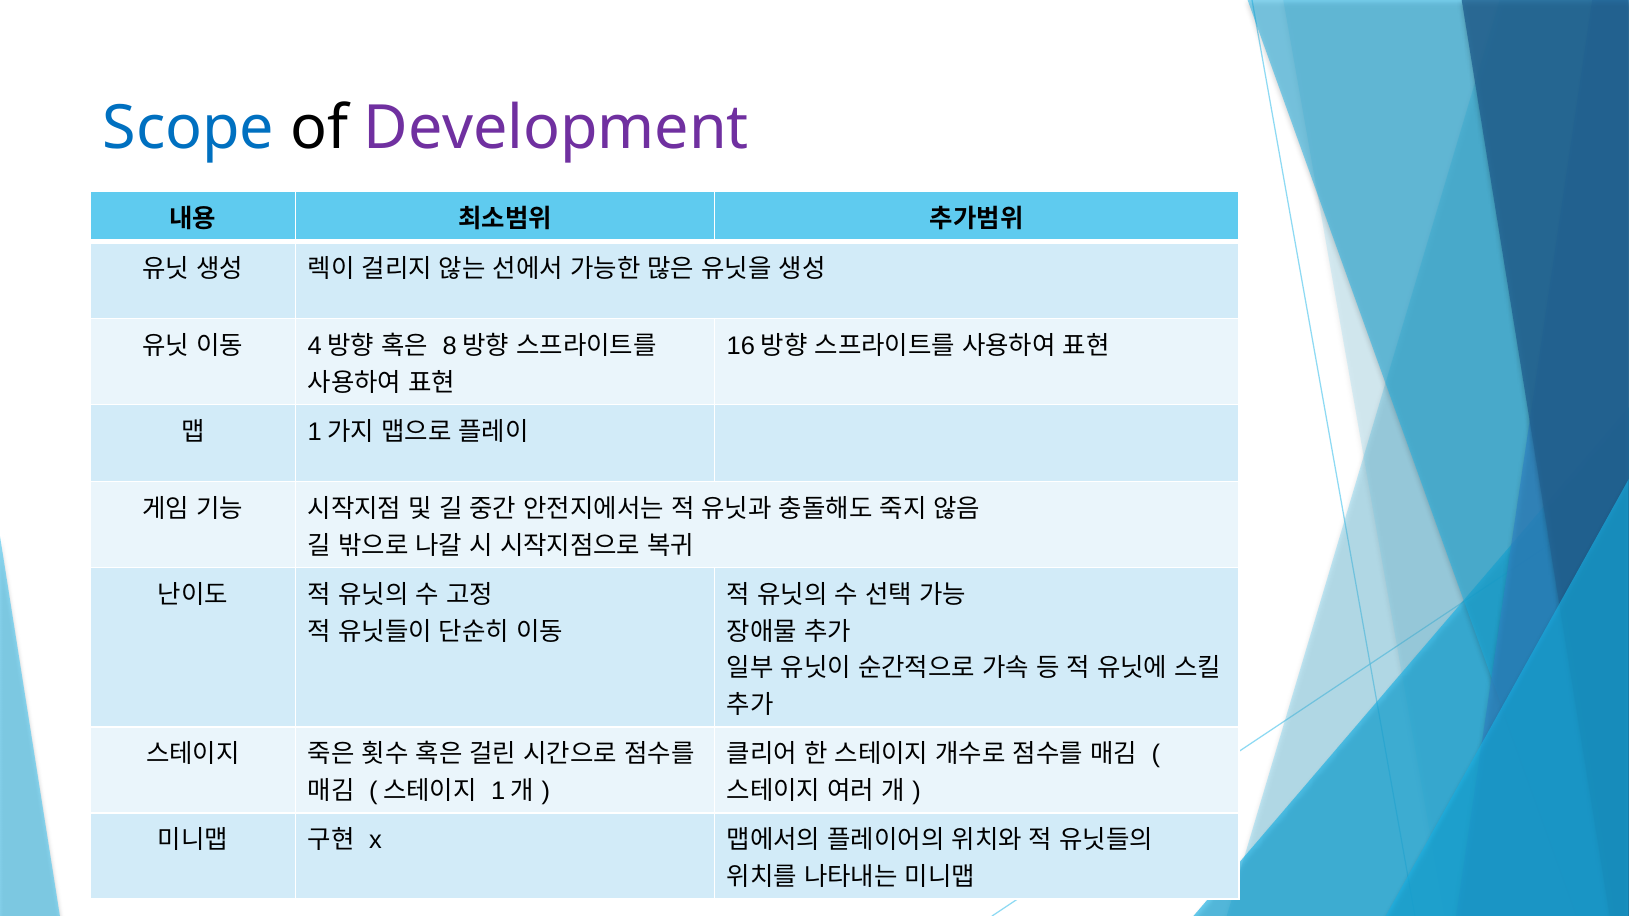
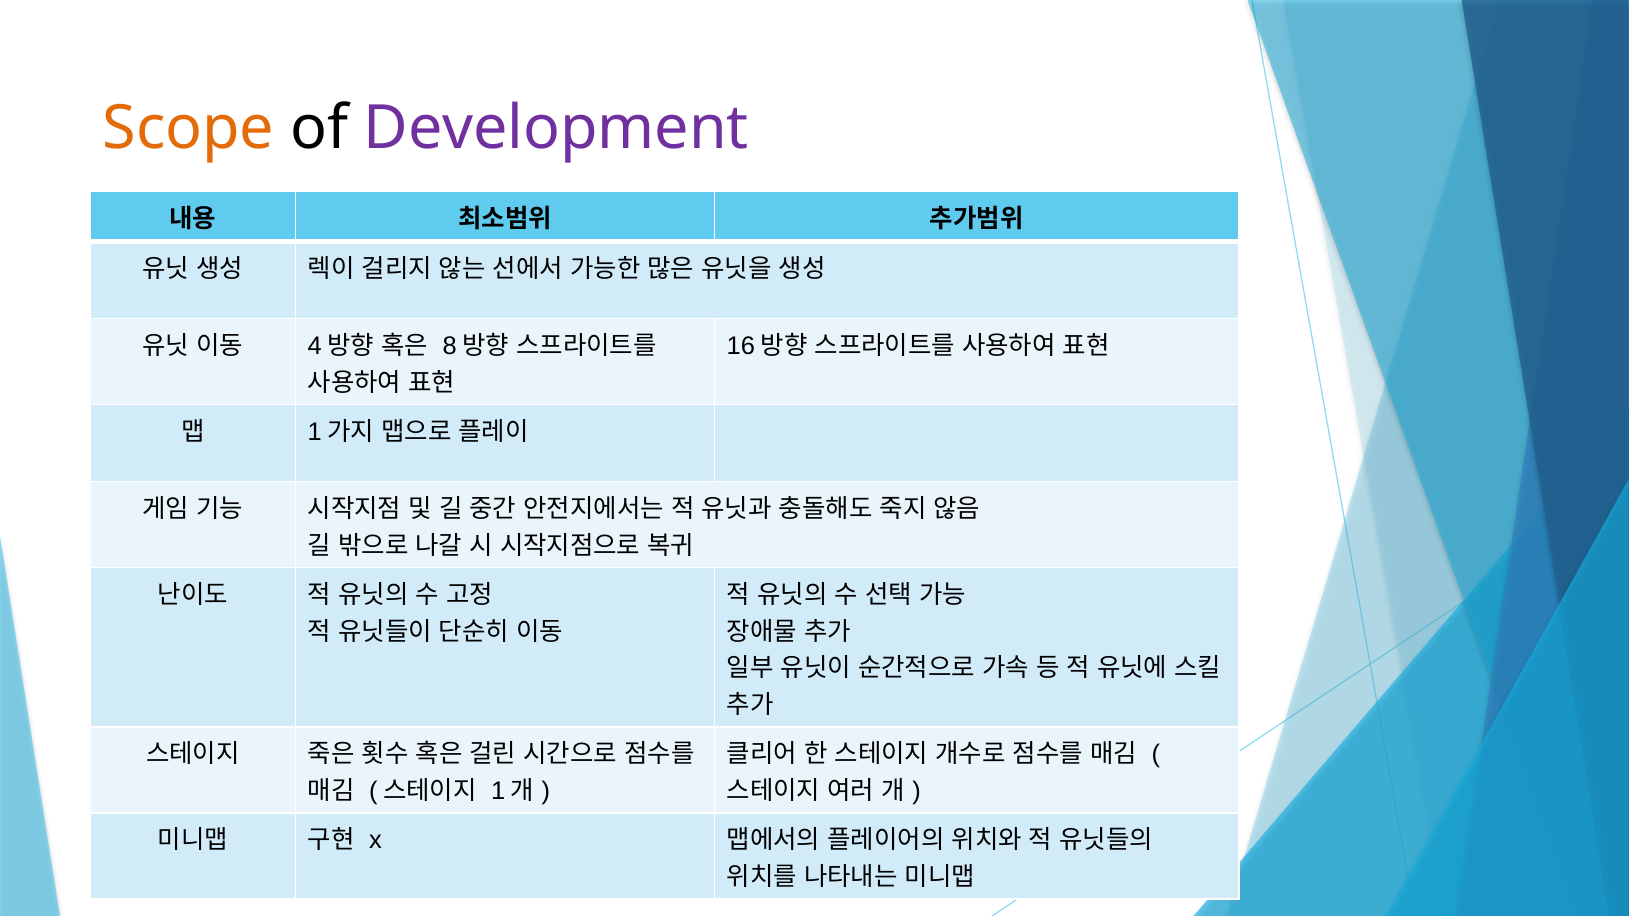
Scope colour: blue -> orange (188, 128)
